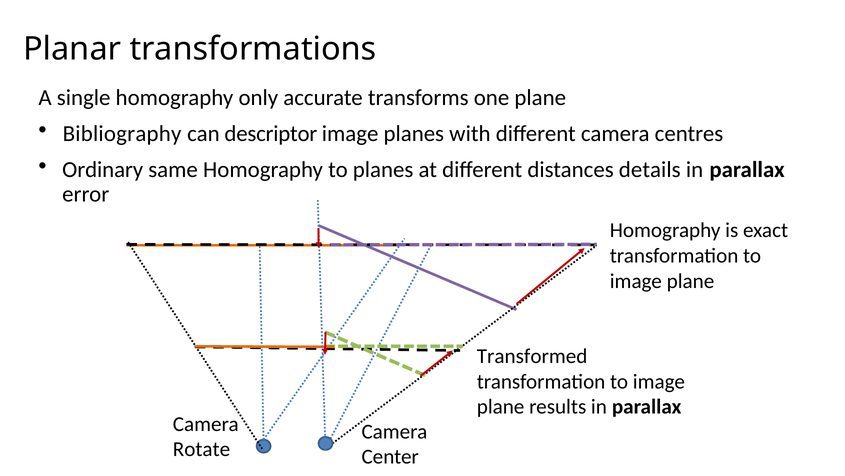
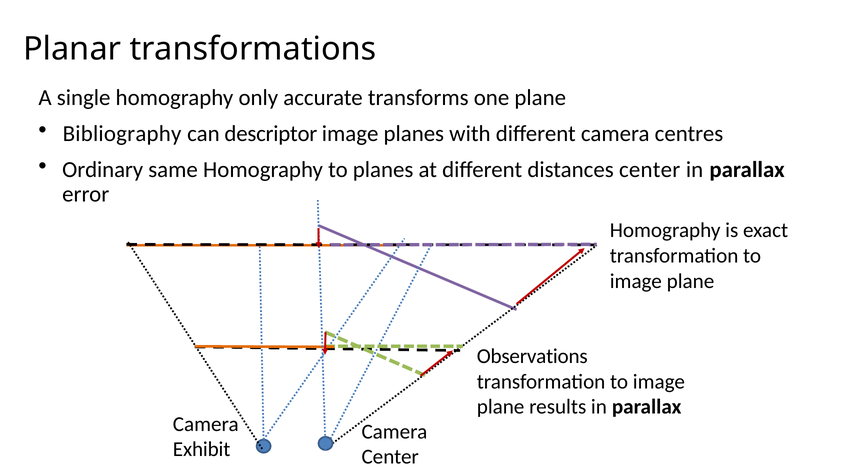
distances details: details -> center (650, 169)
Transformed: Transformed -> Observations (532, 356)
Rotate: Rotate -> Exhibit (202, 449)
